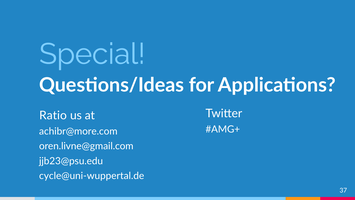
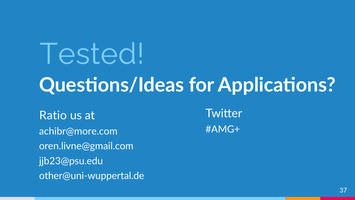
Special: Special -> Tested (92, 54)
cycle@uni-wuppertal.de: cycle@uni-wuppertal.de -> other@uni-wuppertal.de (92, 176)
